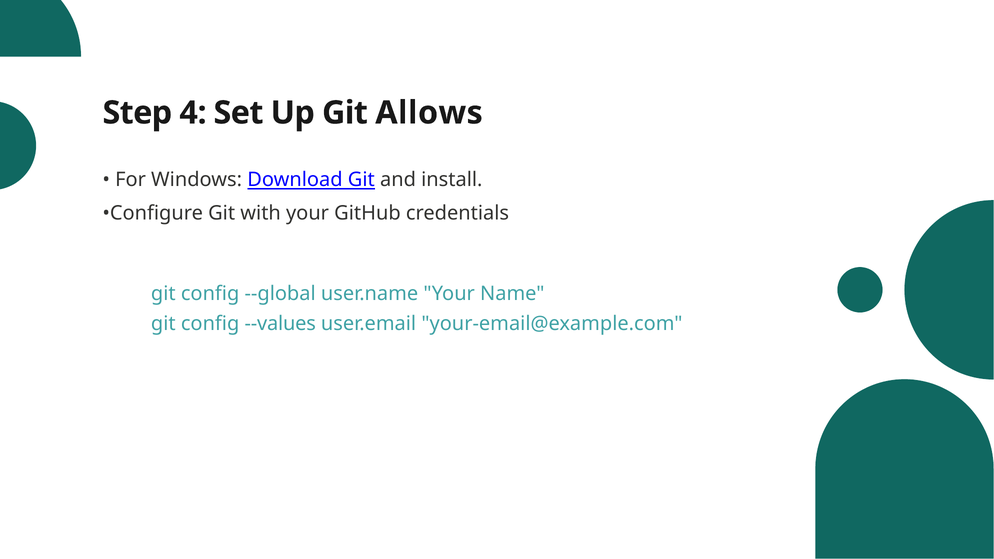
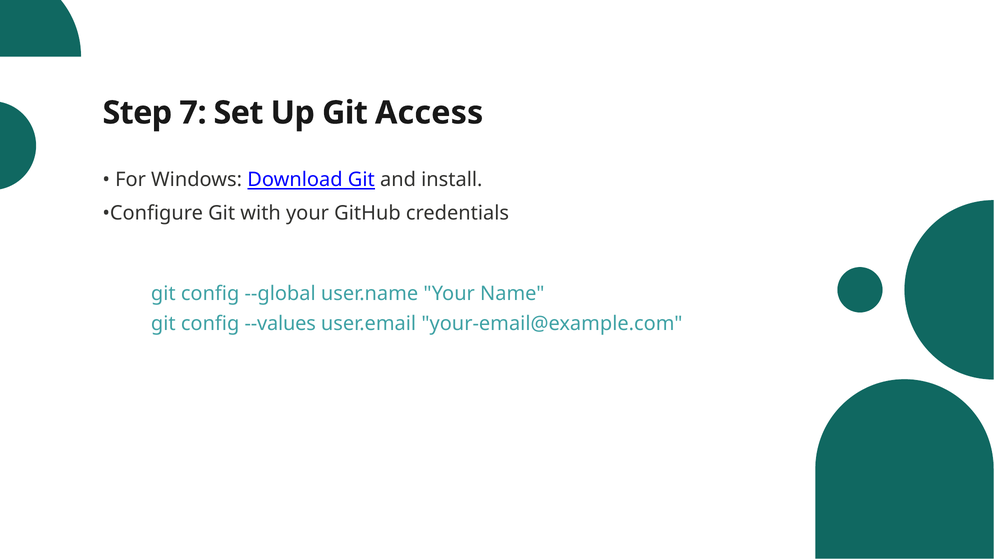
4: 4 -> 7 (193, 113)
Allows: Allows -> Access (429, 113)
